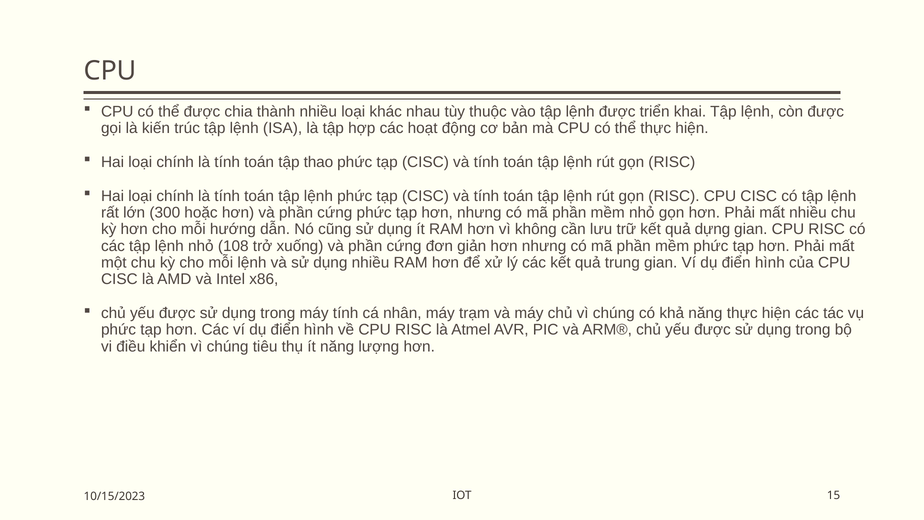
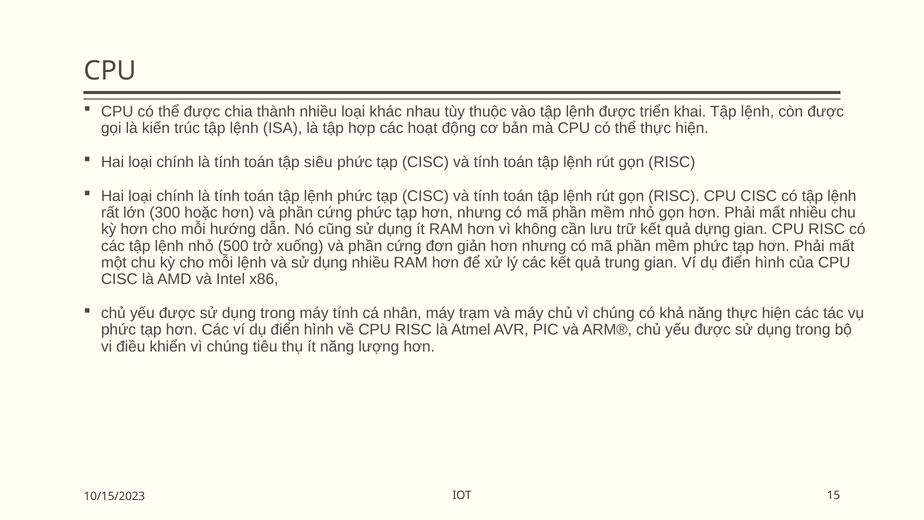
thao: thao -> siêu (318, 162)
108: 108 -> 500 (233, 246)
